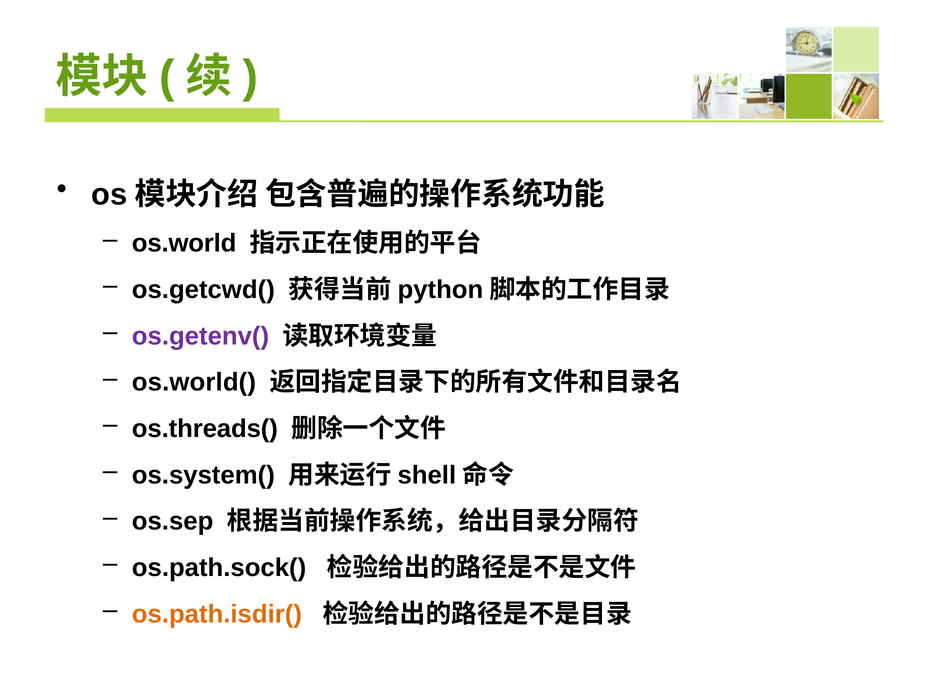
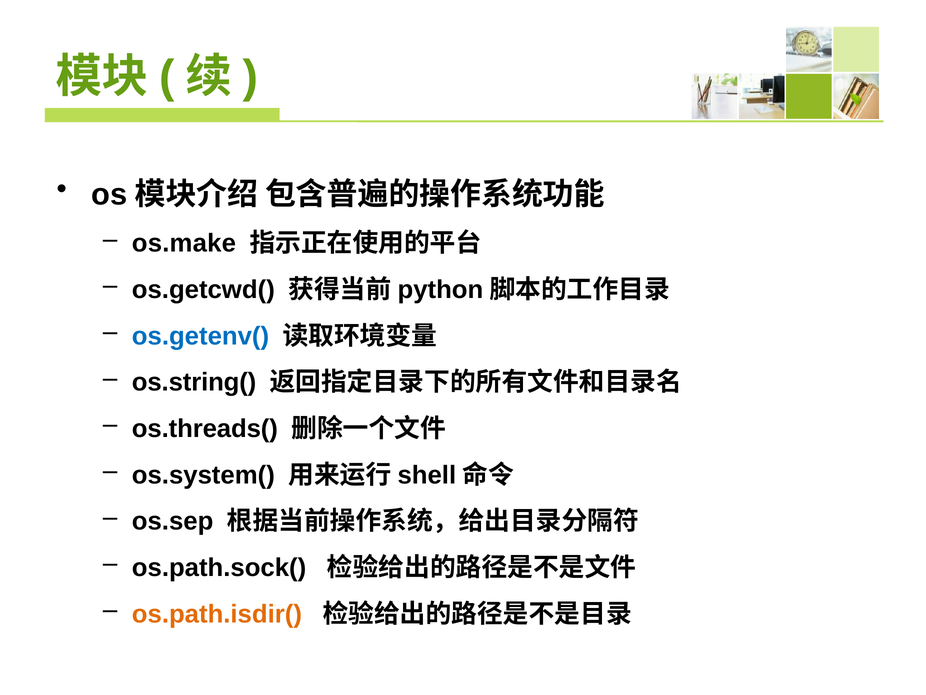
os.world: os.world -> os.make (184, 243)
os.getenv( colour: purple -> blue (200, 336)
os.world(: os.world( -> os.string( (194, 382)
